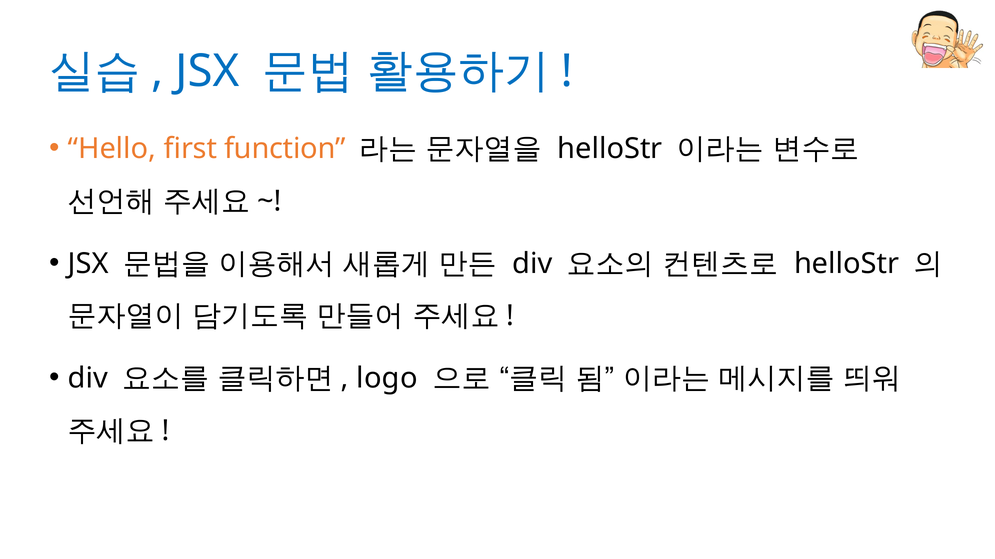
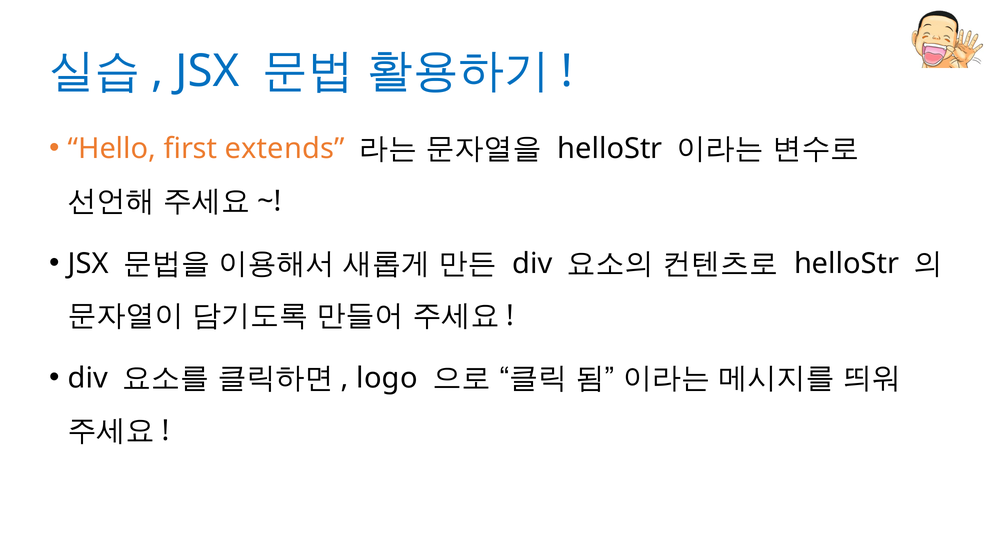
function: function -> extends (285, 149)
